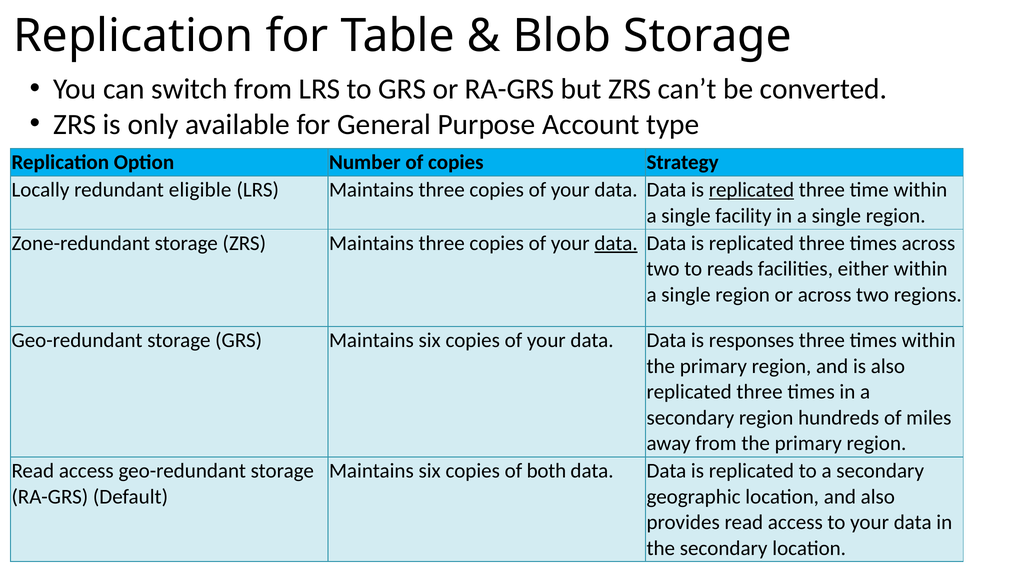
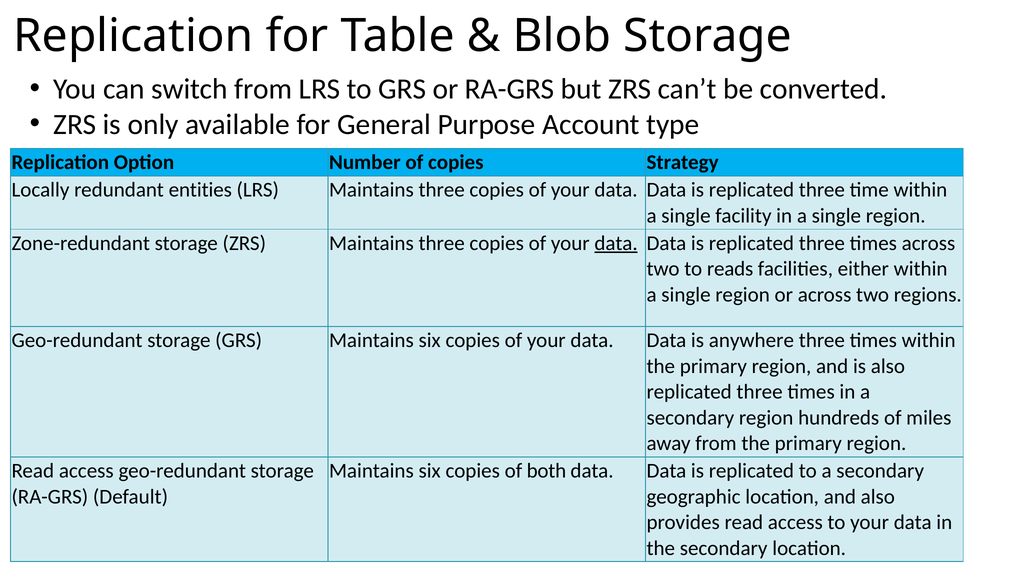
eligible: eligible -> entities (200, 190)
replicated underline: present -> none (751, 190)
responses: responses -> anywhere (751, 341)
